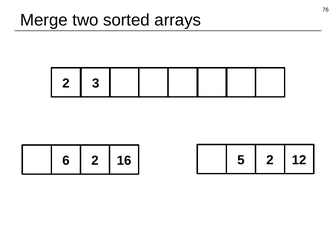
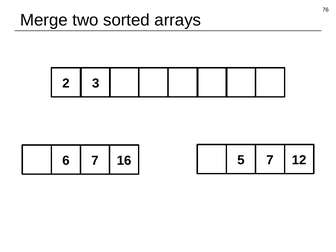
6 2: 2 -> 7 (95, 160)
5 2: 2 -> 7 (270, 160)
